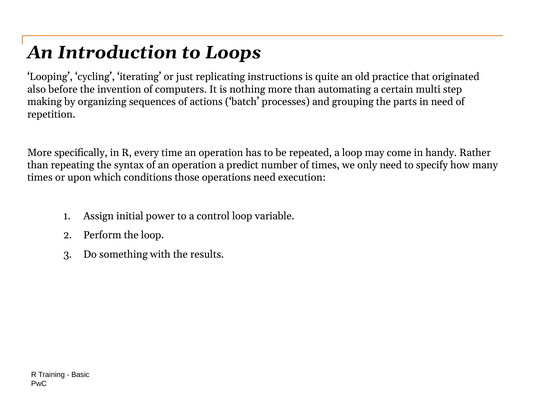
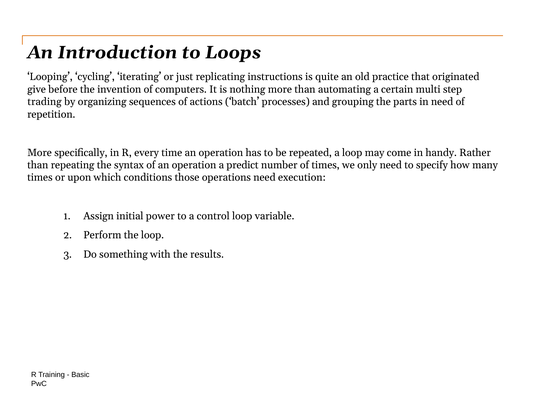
also: also -> give (37, 89)
making: making -> trading (45, 102)
